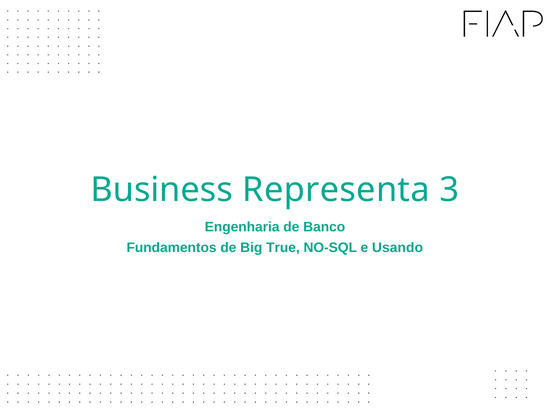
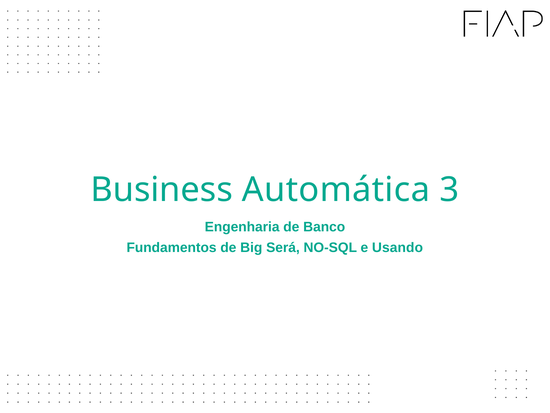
Representa: Representa -> Automática (336, 190)
True: True -> Será (283, 247)
